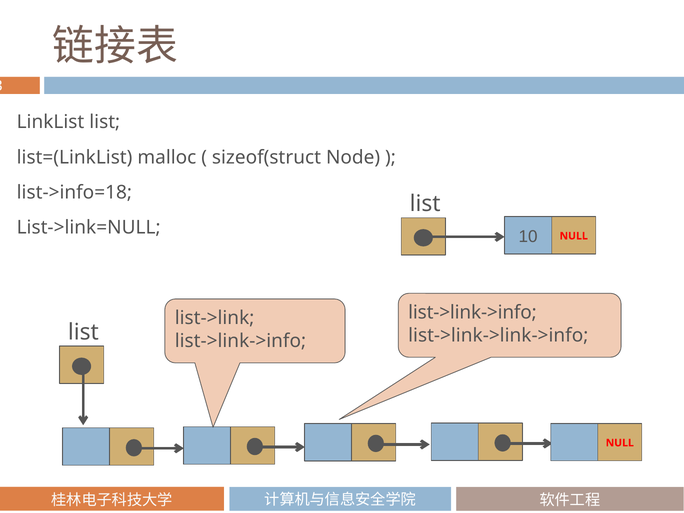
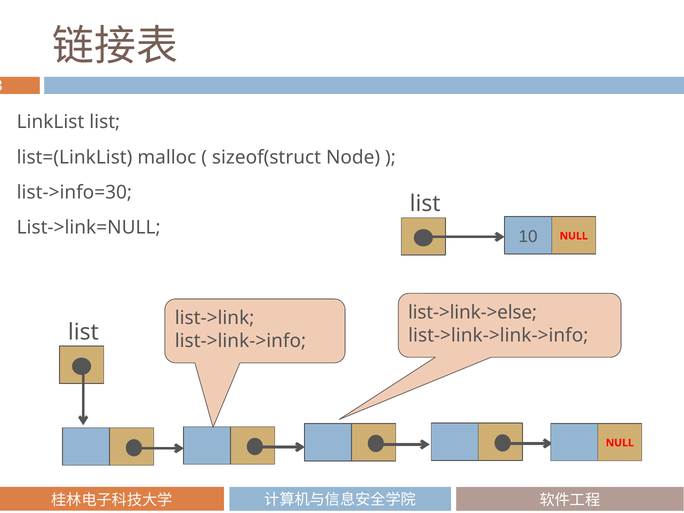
list->info=18: list->info=18 -> list->info=30 (74, 192)
list->link->info: list->link->info -> list->link->else (473, 313)
